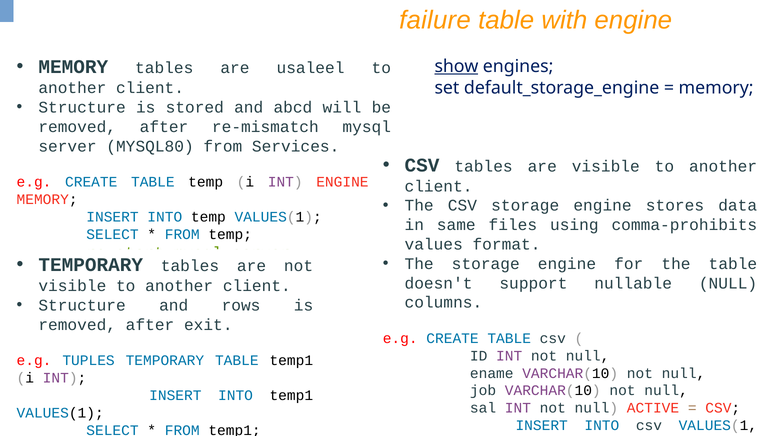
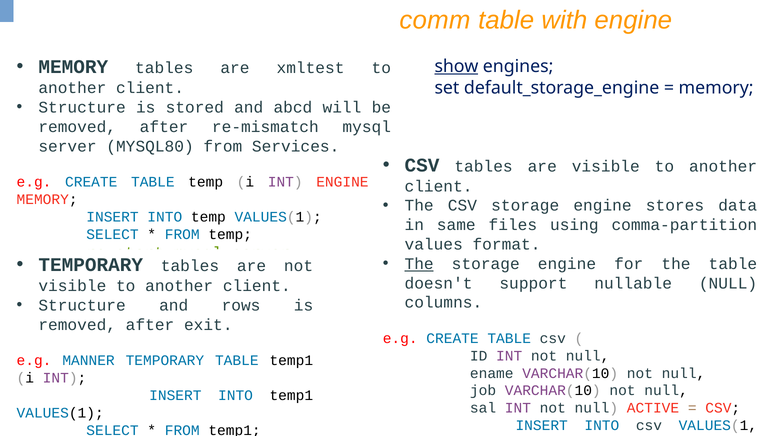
failure: failure -> comm (435, 20)
usaleel: usaleel -> xmltest (311, 68)
comma-prohibits: comma-prohibits -> comma-partition (684, 225)
The underline: none -> present (419, 264)
TUPLES: TUPLES -> MANNER (89, 361)
